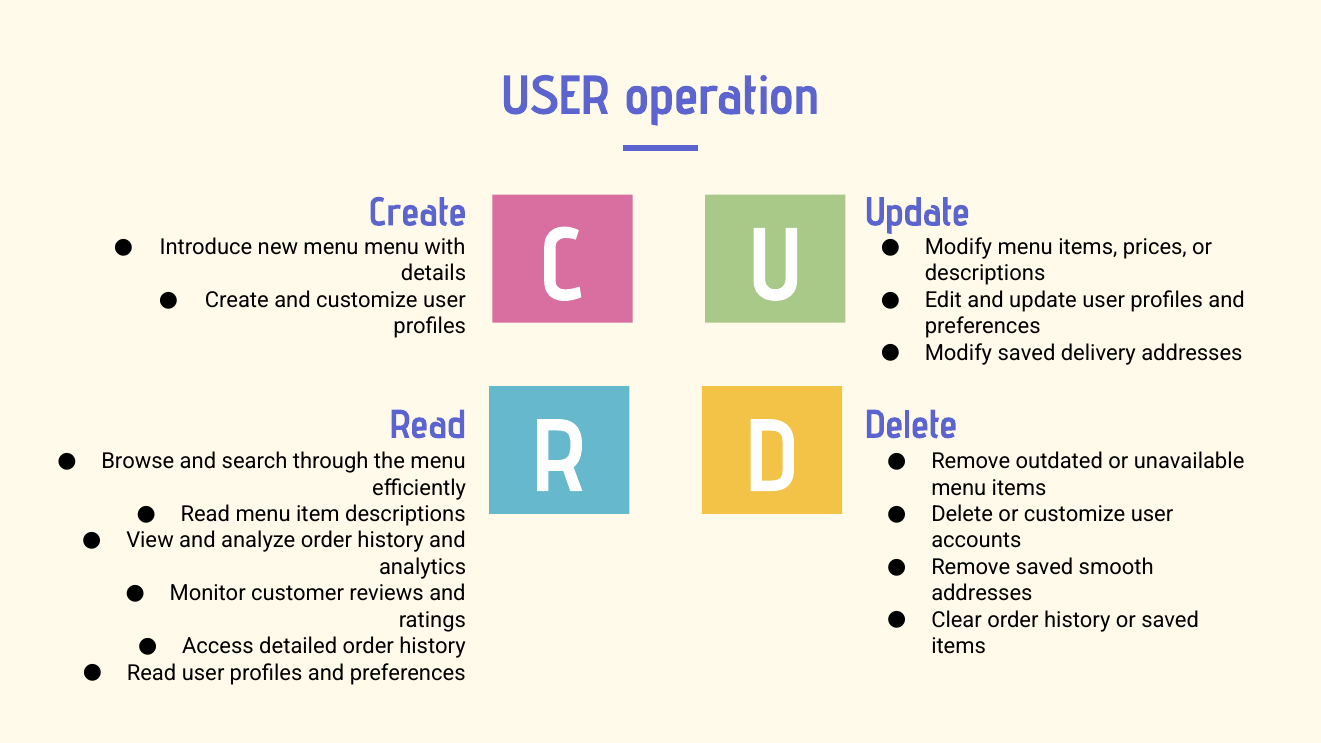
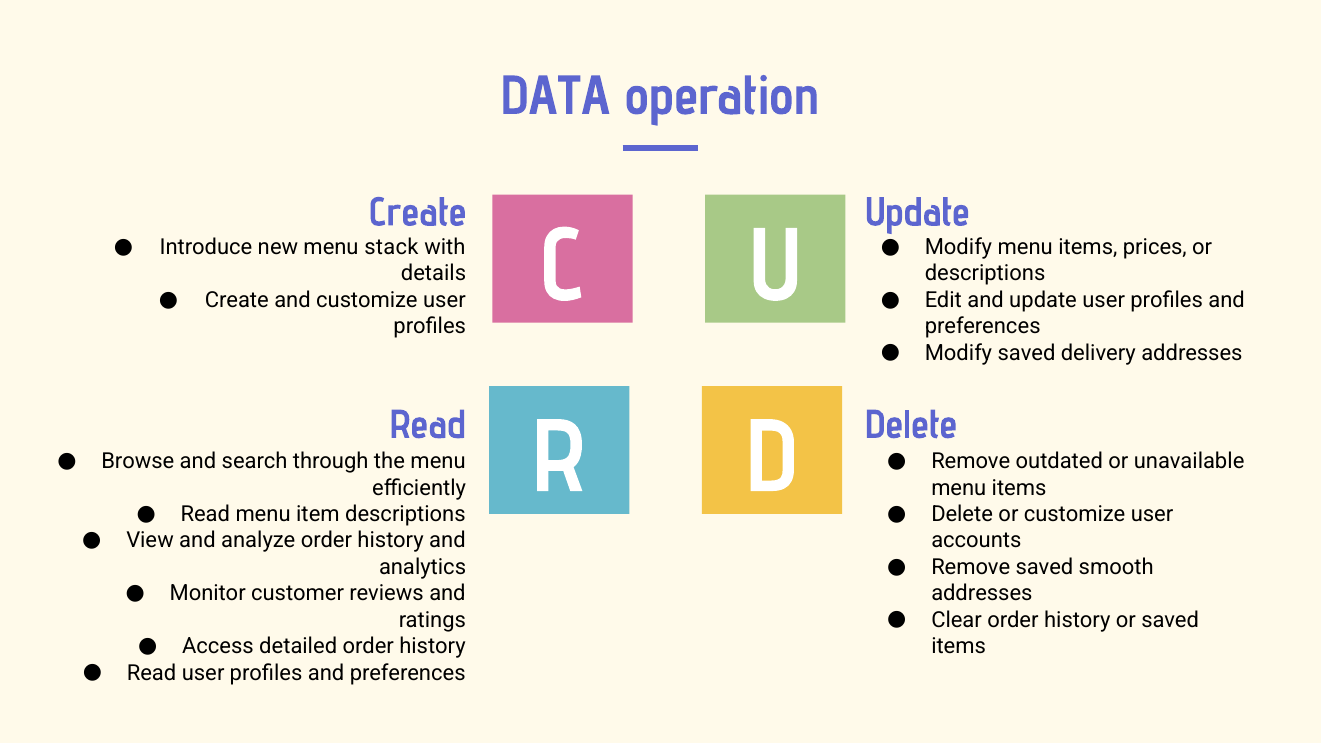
USER: USER -> DATA (556, 96)
menu menu: menu -> stack (391, 247)
